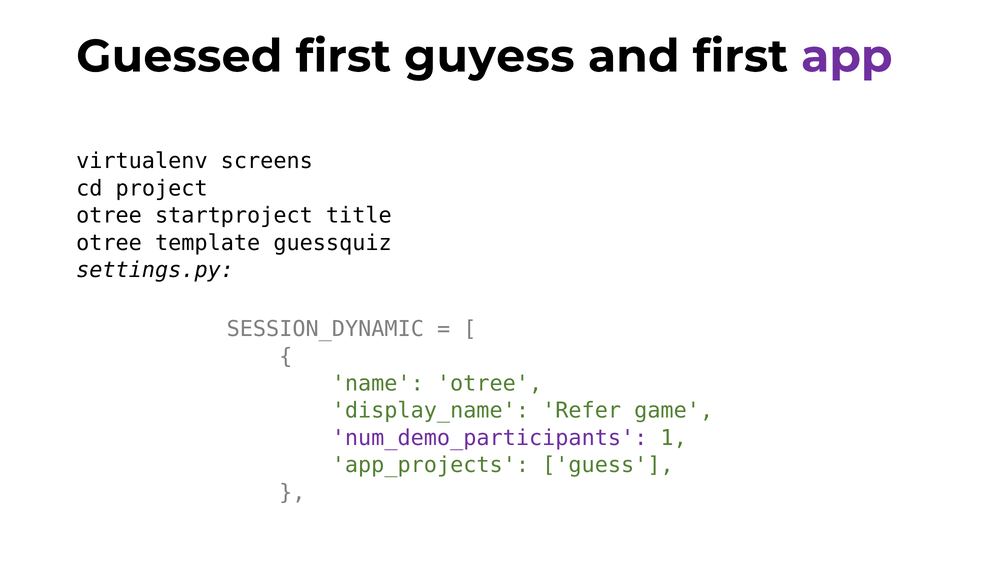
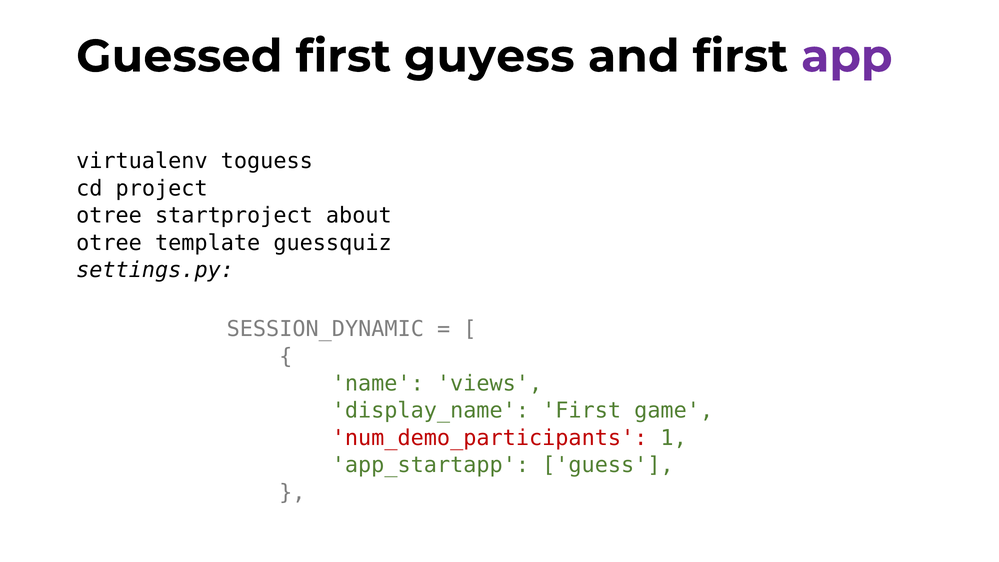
screens: screens -> toguess (267, 161)
title: title -> about (359, 216)
name otree: otree -> views (490, 384)
display_name Refer: Refer -> First (582, 411)
num_demo_participants colour: purple -> red (490, 438)
app_projects: app_projects -> app_startapp (430, 465)
